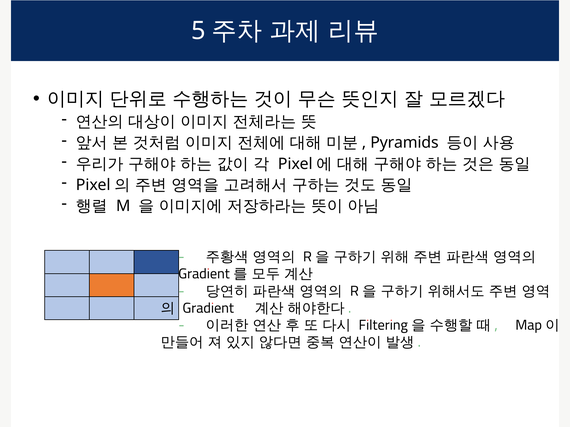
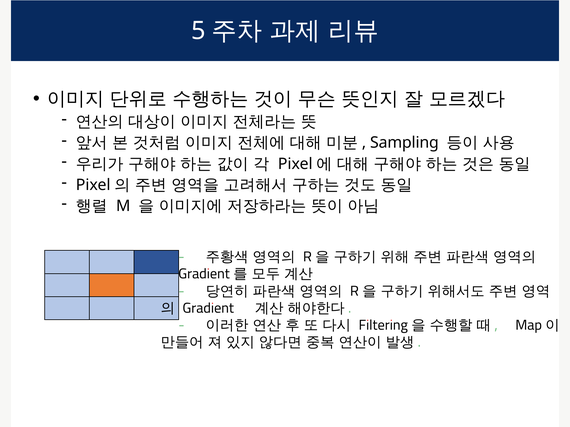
Pyramids: Pyramids -> Sampling (404, 143)
